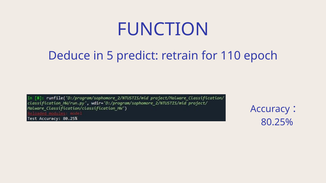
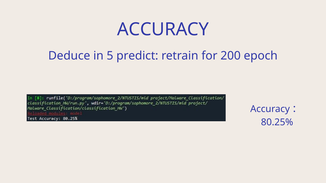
FUNCTION: FUNCTION -> ACCURACY (163, 30)
110: 110 -> 200 (231, 56)
